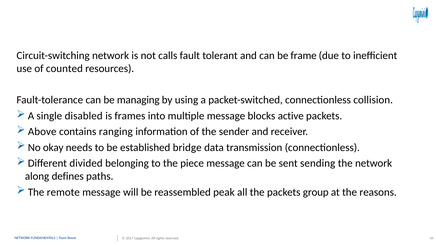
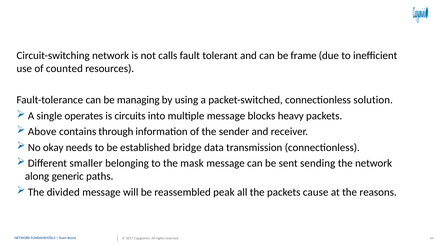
collision: collision -> solution (373, 100)
disabled: disabled -> operates (84, 116)
frames: frames -> circuits (130, 116)
active: active -> heavy (291, 116)
ranging: ranging -> through (116, 132)
divided: divided -> smaller (86, 163)
piece: piece -> mask (192, 163)
defines: defines -> generic (68, 176)
remote: remote -> divided (63, 192)
group: group -> cause (316, 192)
